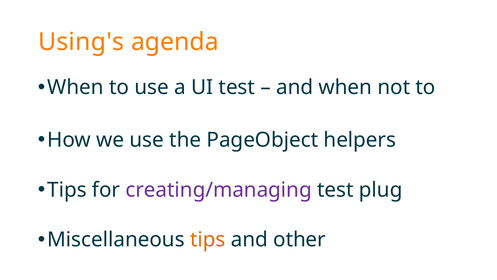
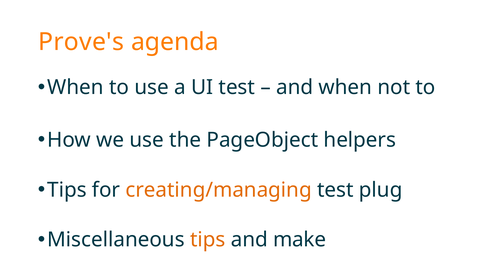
Using's: Using's -> Prove's (81, 42)
creating/managing colour: purple -> orange (219, 190)
other: other -> make (300, 239)
